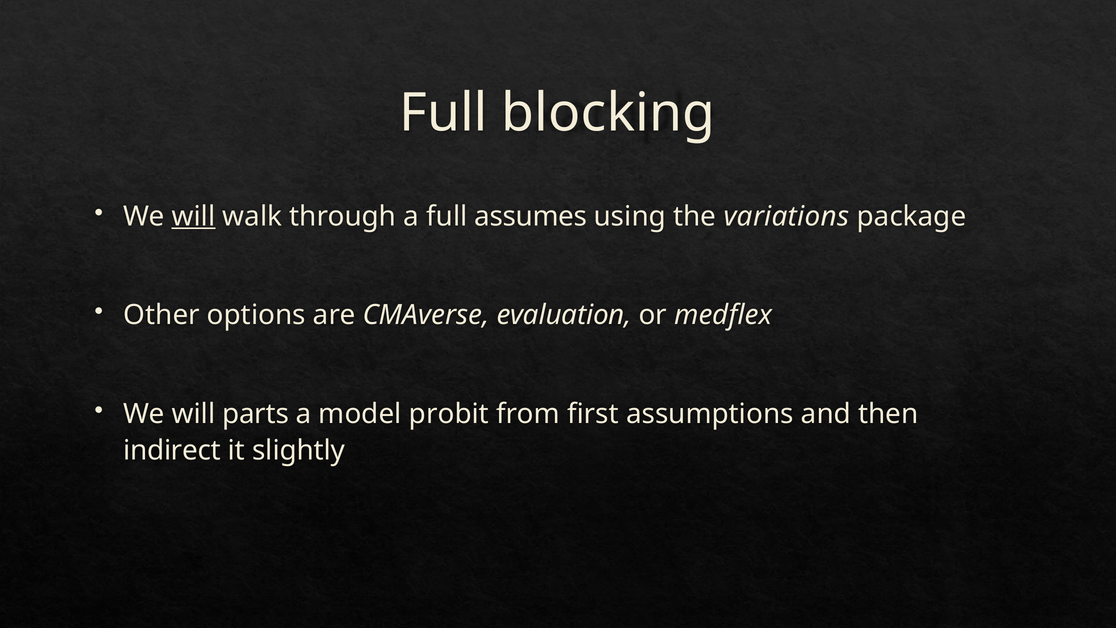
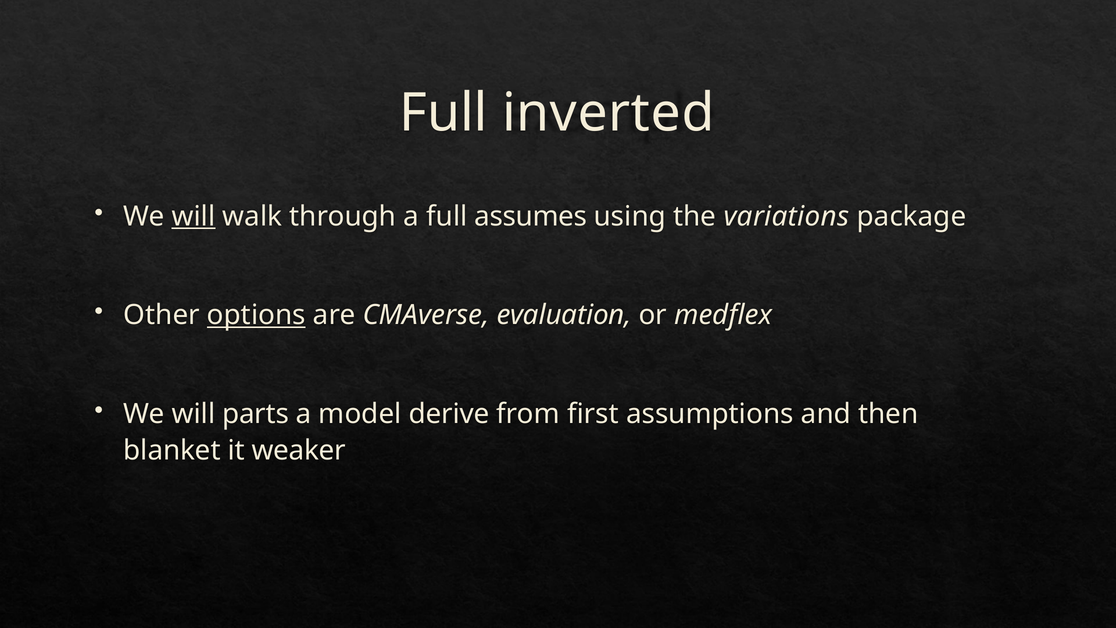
blocking: blocking -> inverted (608, 113)
options underline: none -> present (256, 315)
probit: probit -> derive (449, 414)
indirect: indirect -> blanket (172, 451)
slightly: slightly -> weaker (299, 451)
